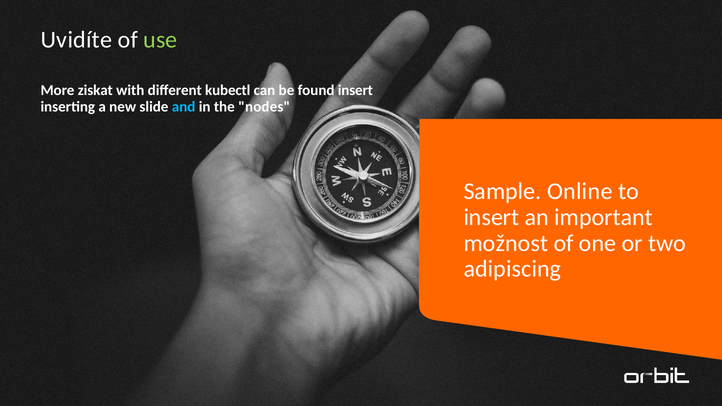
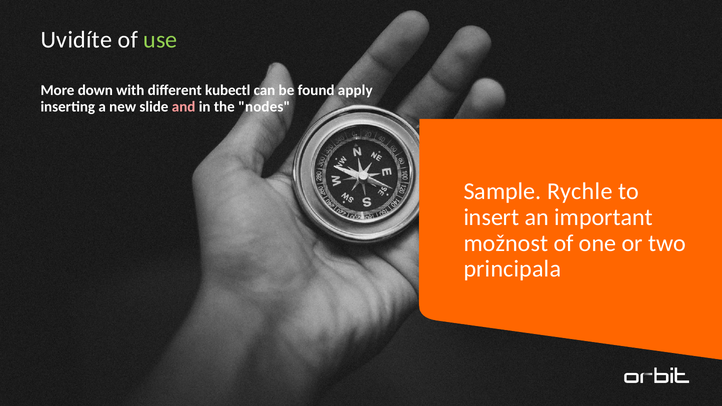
ziskat: ziskat -> down (95, 91)
found insert: insert -> apply (355, 91)
and colour: light blue -> pink (184, 107)
Online: Online -> Rychle (580, 191)
adipiscing: adipiscing -> principala (512, 269)
